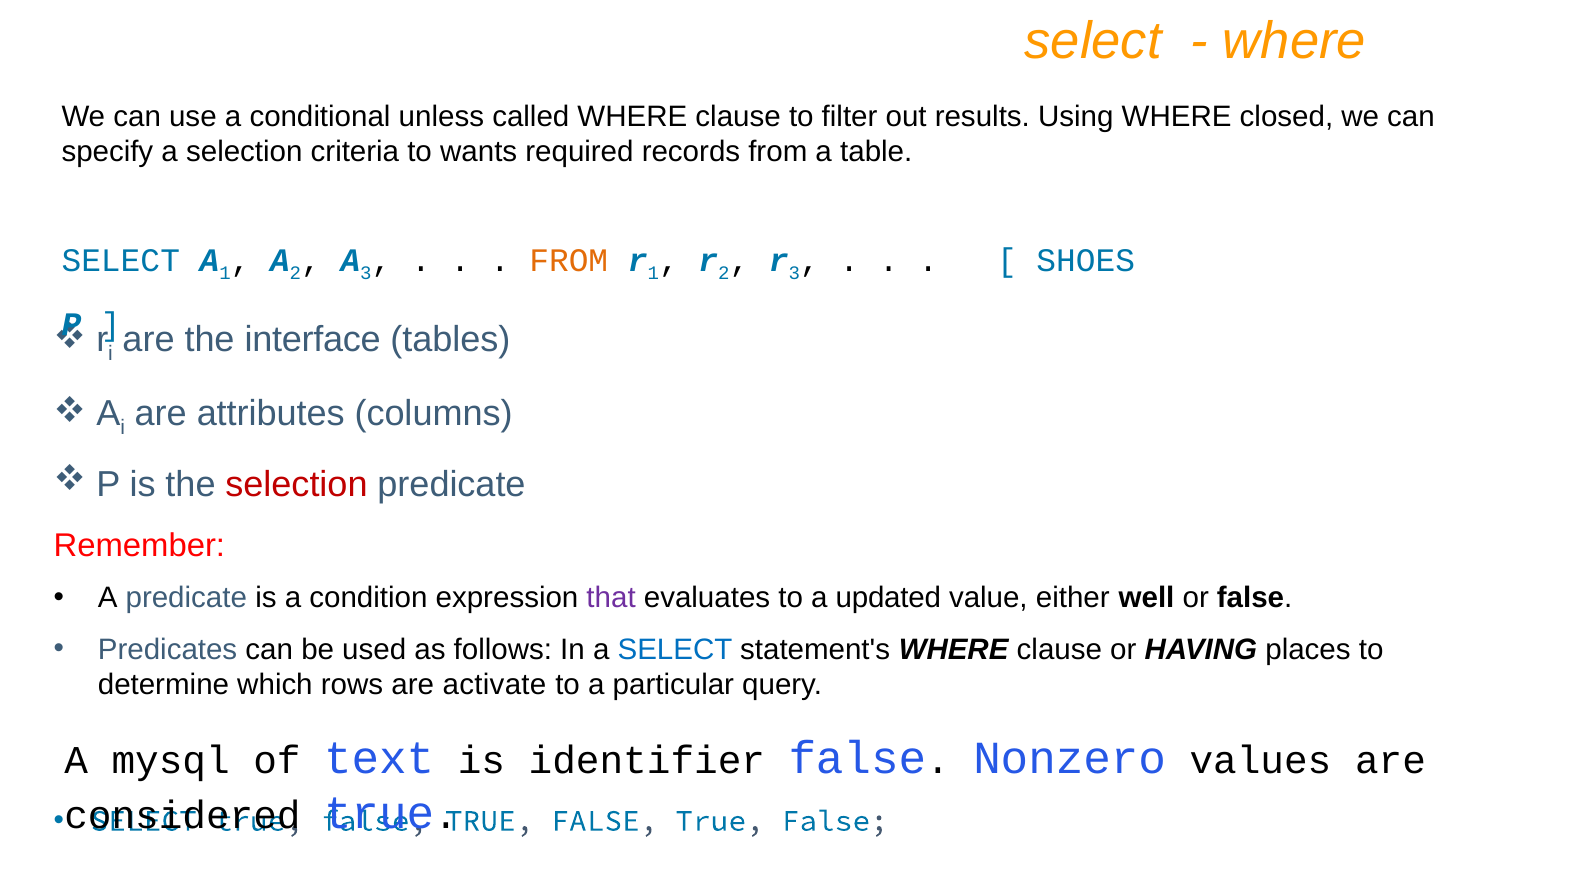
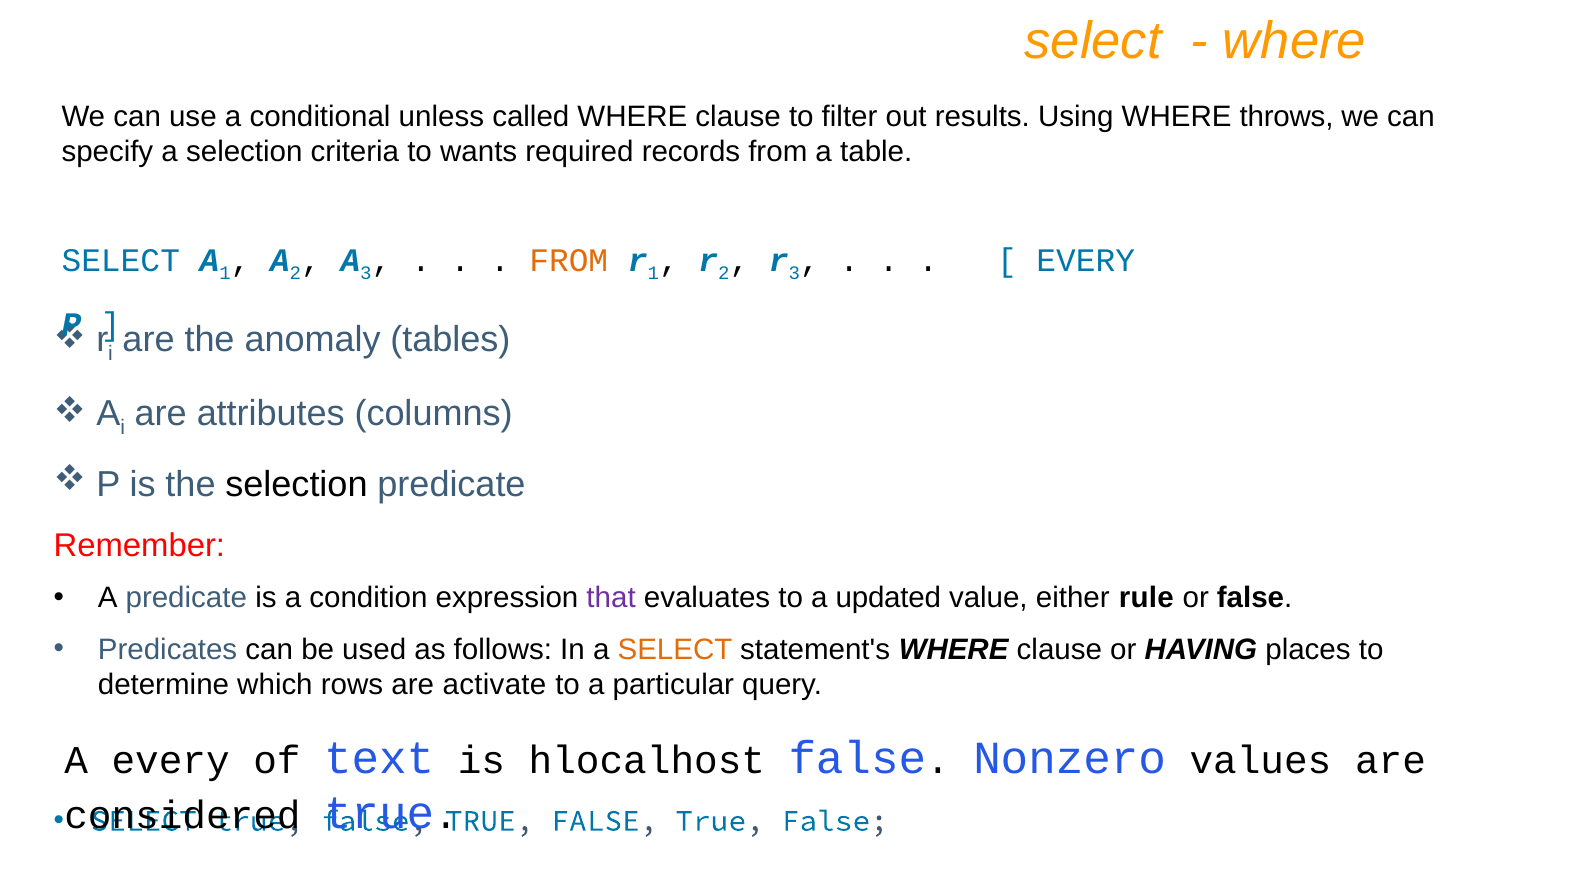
closed: closed -> throws (1287, 116)
SHOES: SHOES -> EVERY (1086, 260)
interface: interface -> anomaly (313, 339)
selection colour: red -> black (296, 484)
well: well -> rule (1146, 598)
SELECT colour: blue -> orange (675, 649)
A mysql: mysql -> every (171, 761)
identifier: identifier -> hlocalhost (647, 761)
